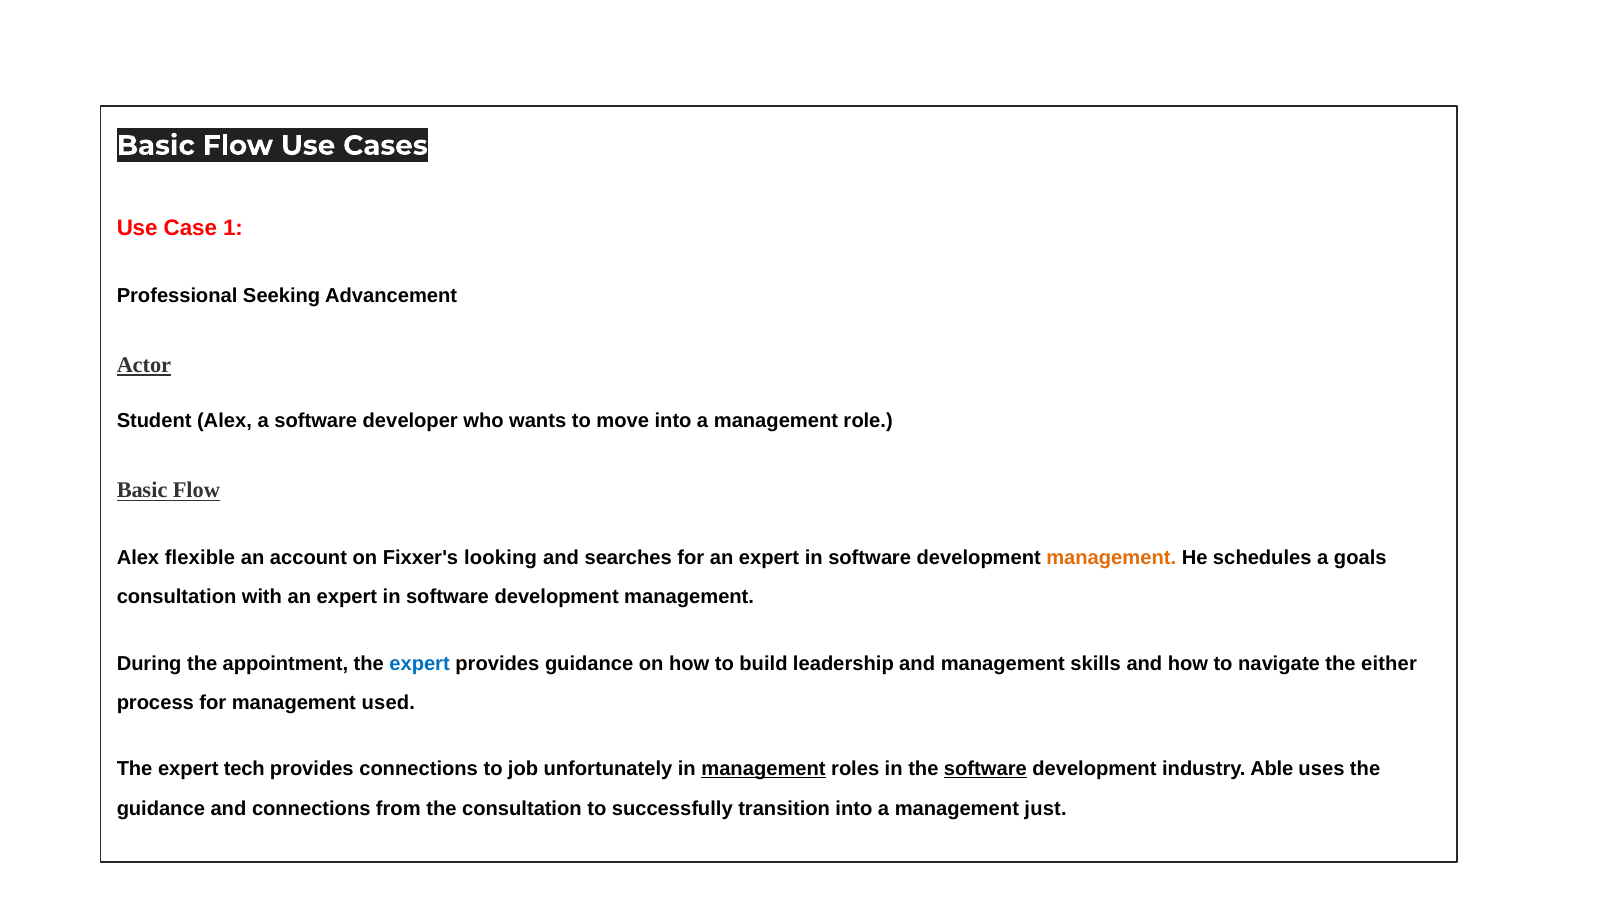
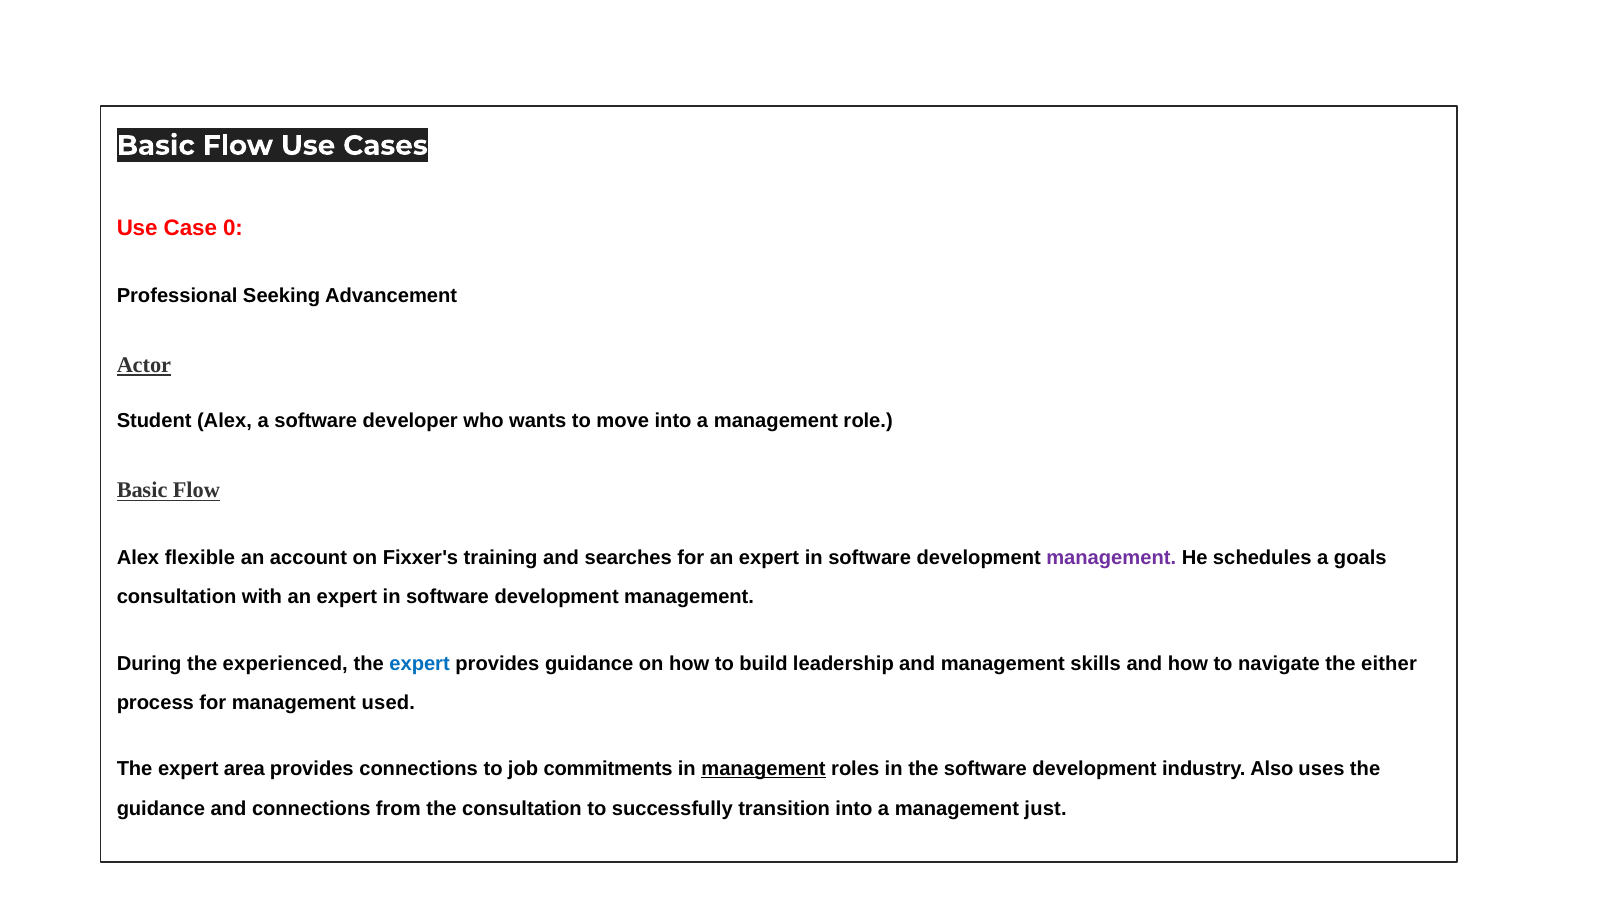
1: 1 -> 0 (233, 228)
looking: looking -> training (501, 557)
management colour: orange -> purple (1111, 557)
appointment: appointment -> experienced (285, 663)
tech: tech -> area (244, 769)
unfortunately: unfortunately -> commitments (608, 769)
software underline: present -> none (985, 769)
Able: Able -> Also (1272, 769)
